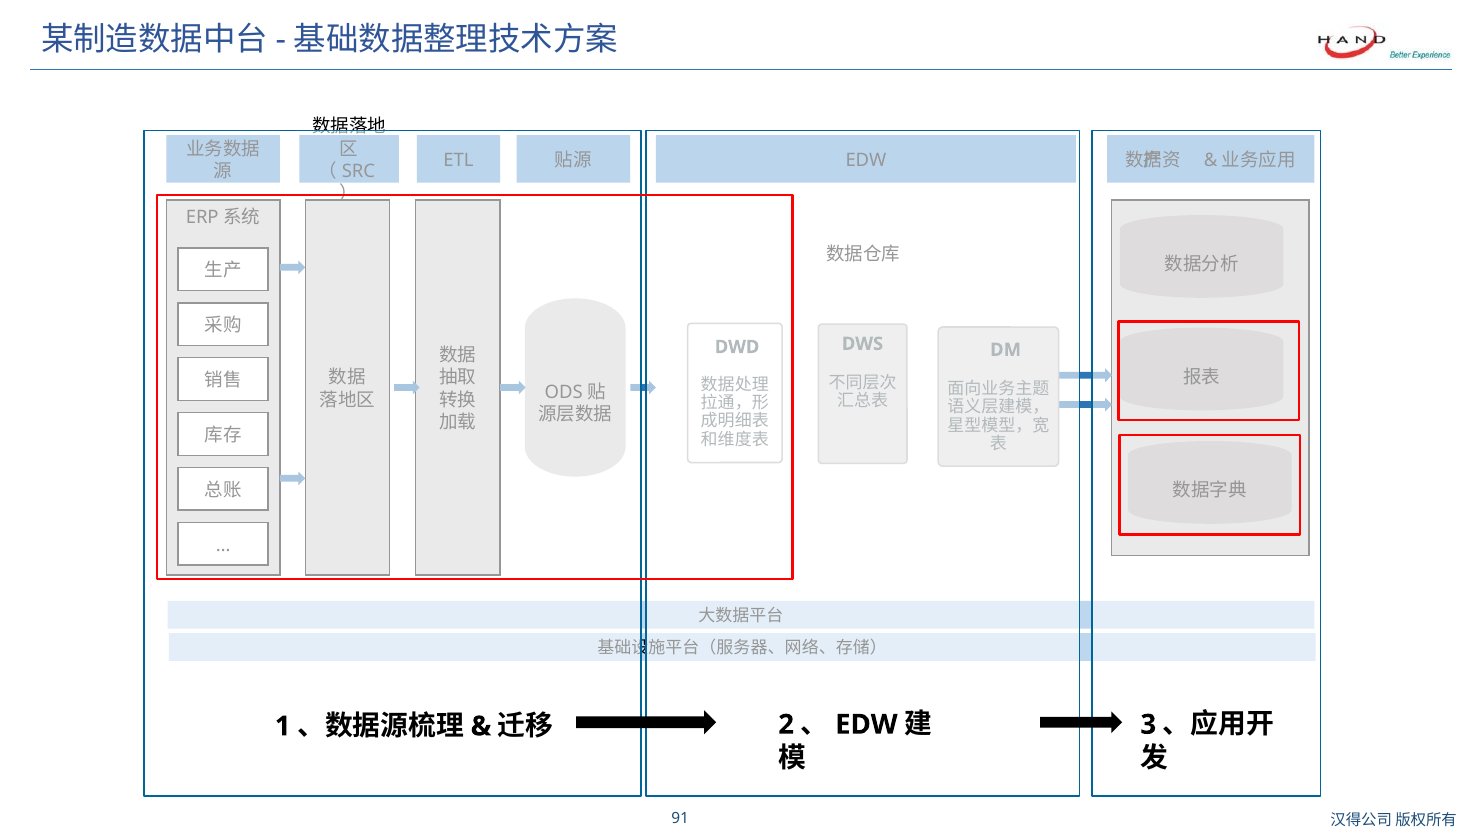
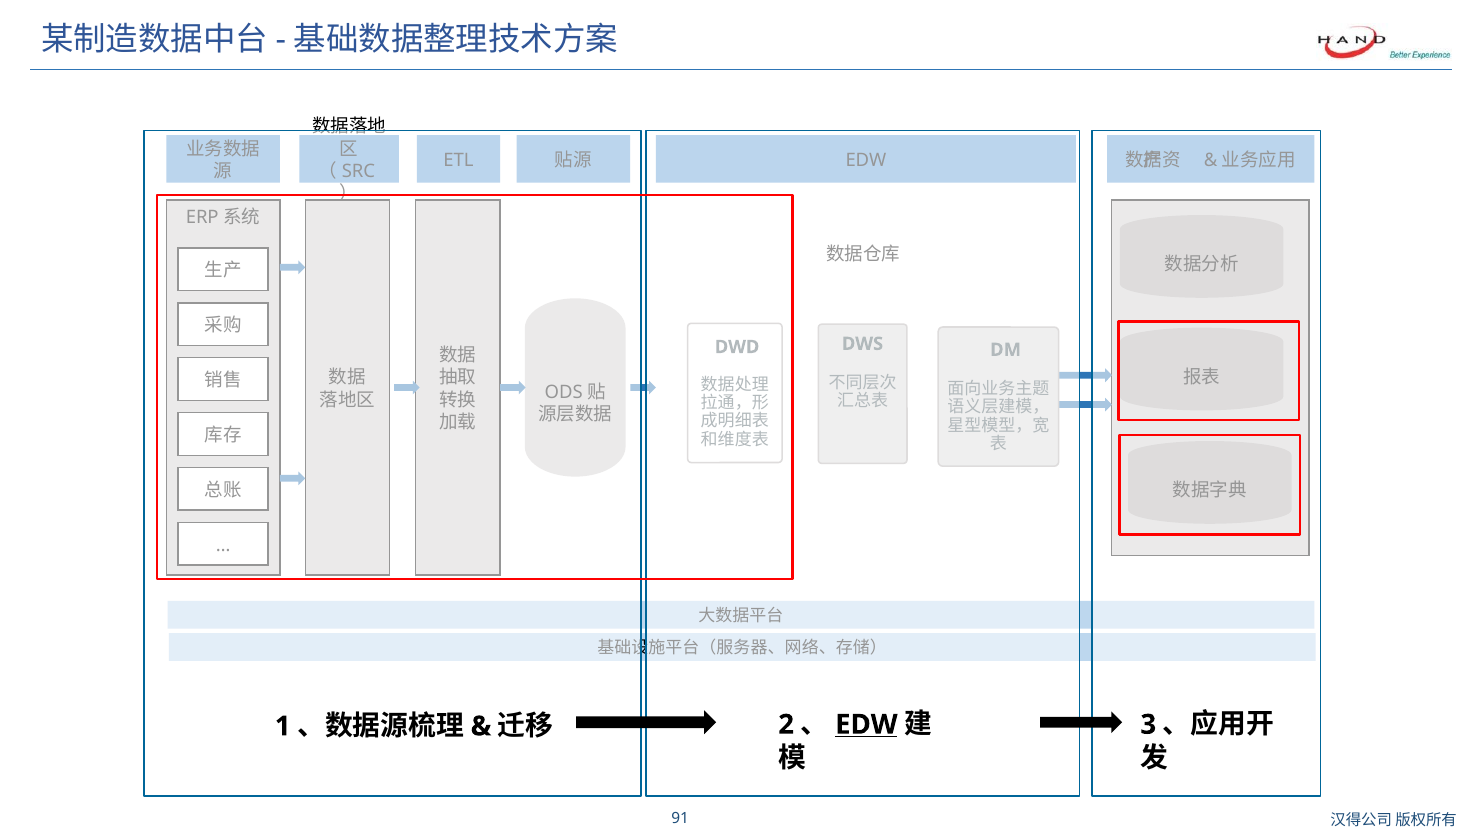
EDW underline: none -> present (866, 724)
